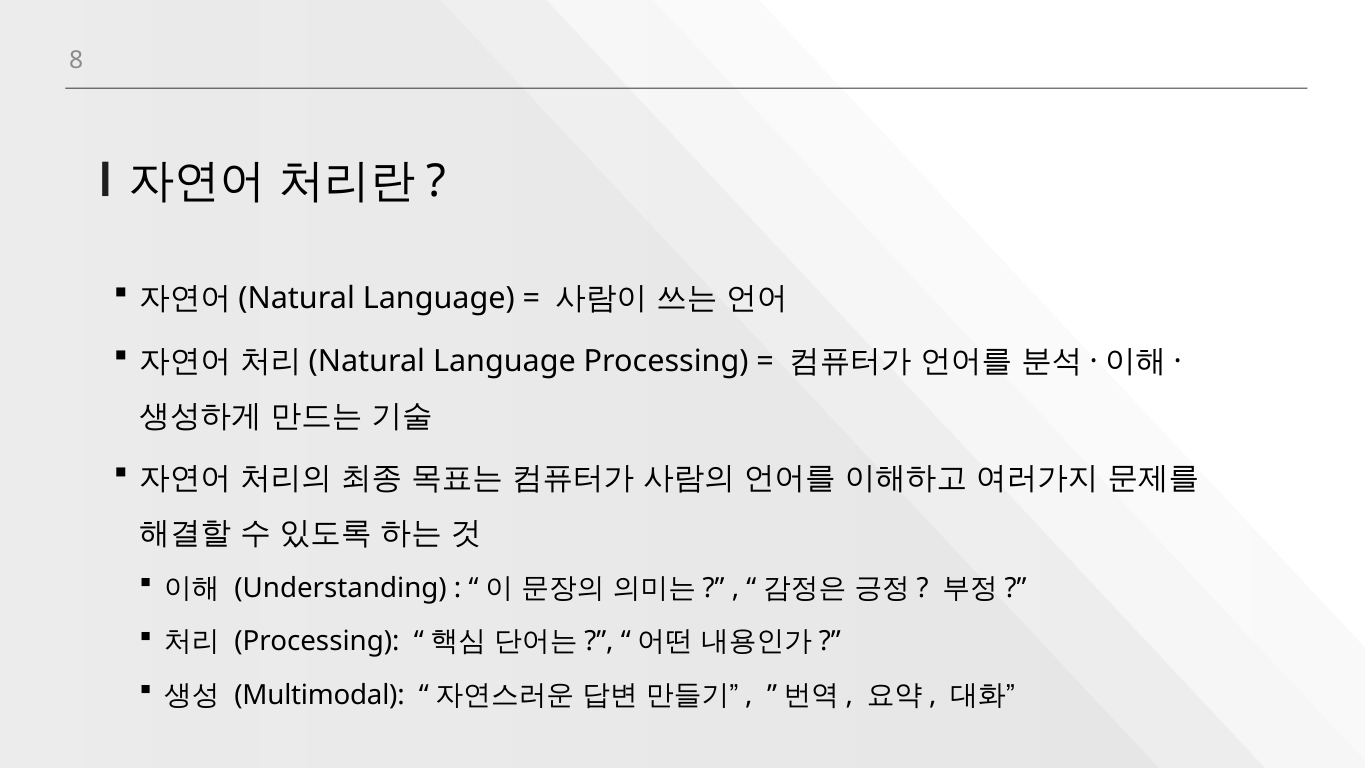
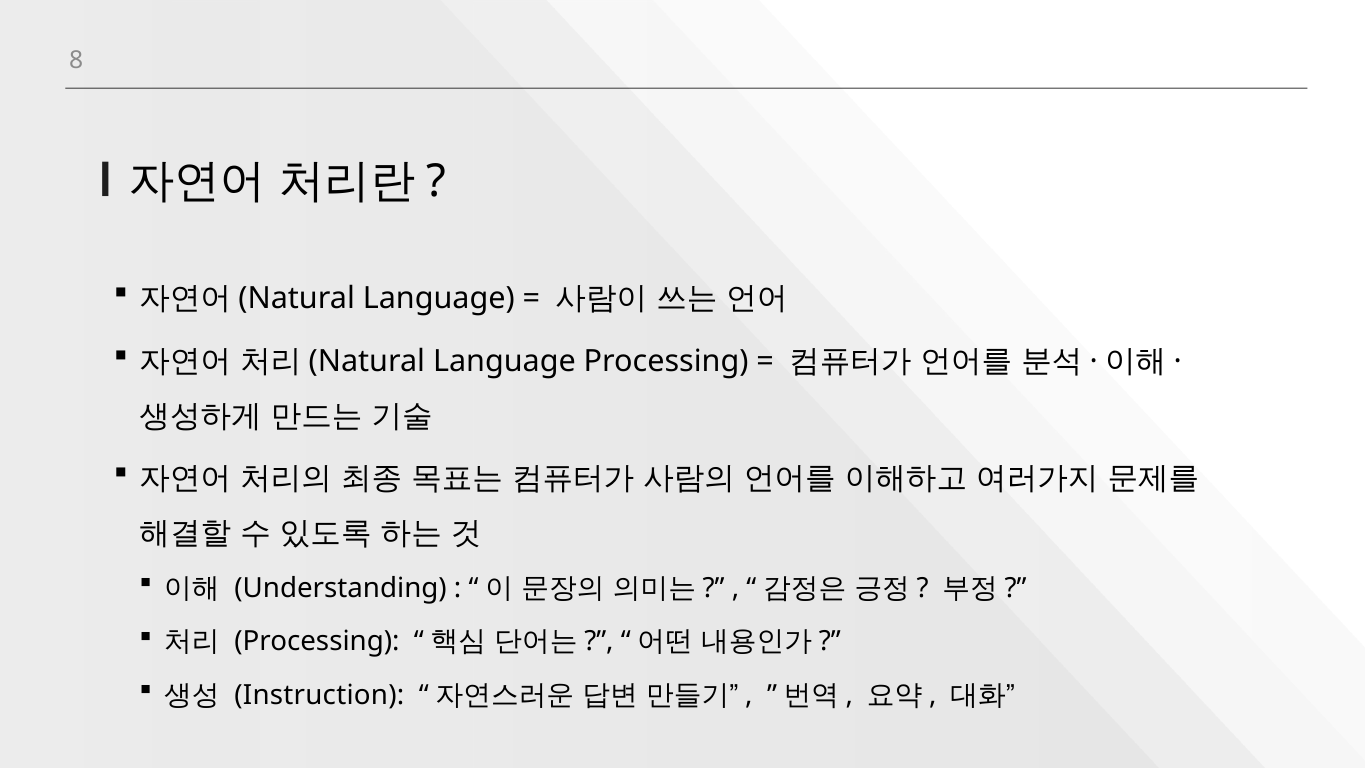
Multimodal: Multimodal -> Instruction (319, 695)
